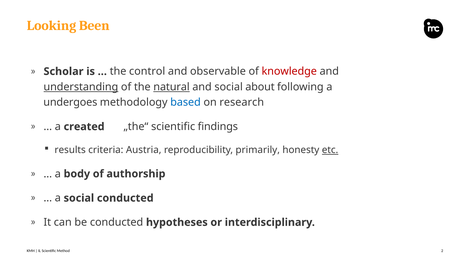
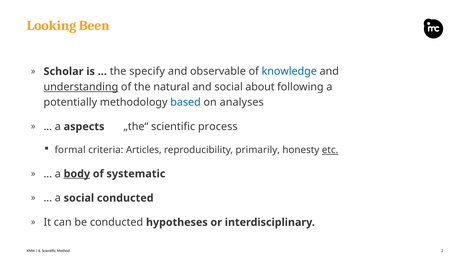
control: control -> specify (147, 72)
knowledge colour: red -> blue (289, 72)
natural underline: present -> none (172, 87)
undergoes: undergoes -> potentially (70, 103)
research: research -> analyses (242, 103)
created: created -> aspects (84, 127)
findings: findings -> process (218, 127)
results: results -> formal (70, 150)
Austria: Austria -> Articles (144, 150)
body underline: none -> present (77, 174)
authorship: authorship -> systematic (136, 174)
